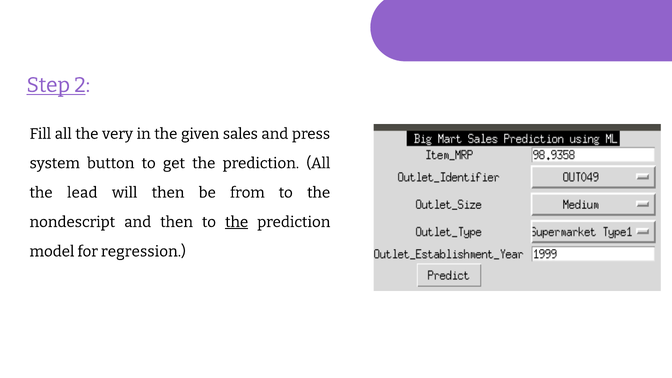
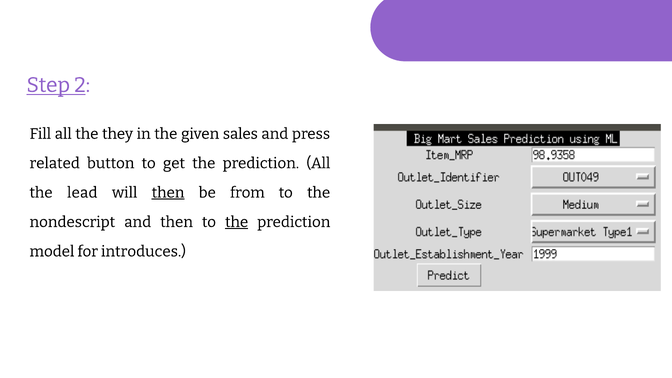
very: very -> they (118, 134)
system: system -> related (55, 163)
then underline: none -> present (168, 193)
regression: regression -> introduces (143, 251)
